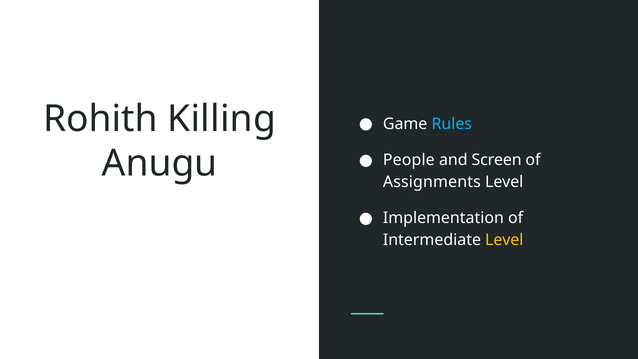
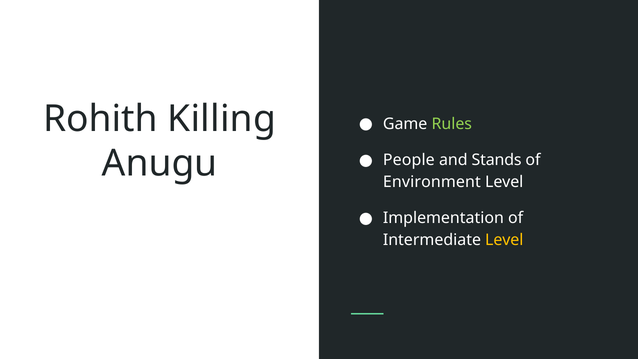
Rules colour: light blue -> light green (452, 124)
Screen: Screen -> Stands (497, 160)
Assignments: Assignments -> Environment (432, 182)
